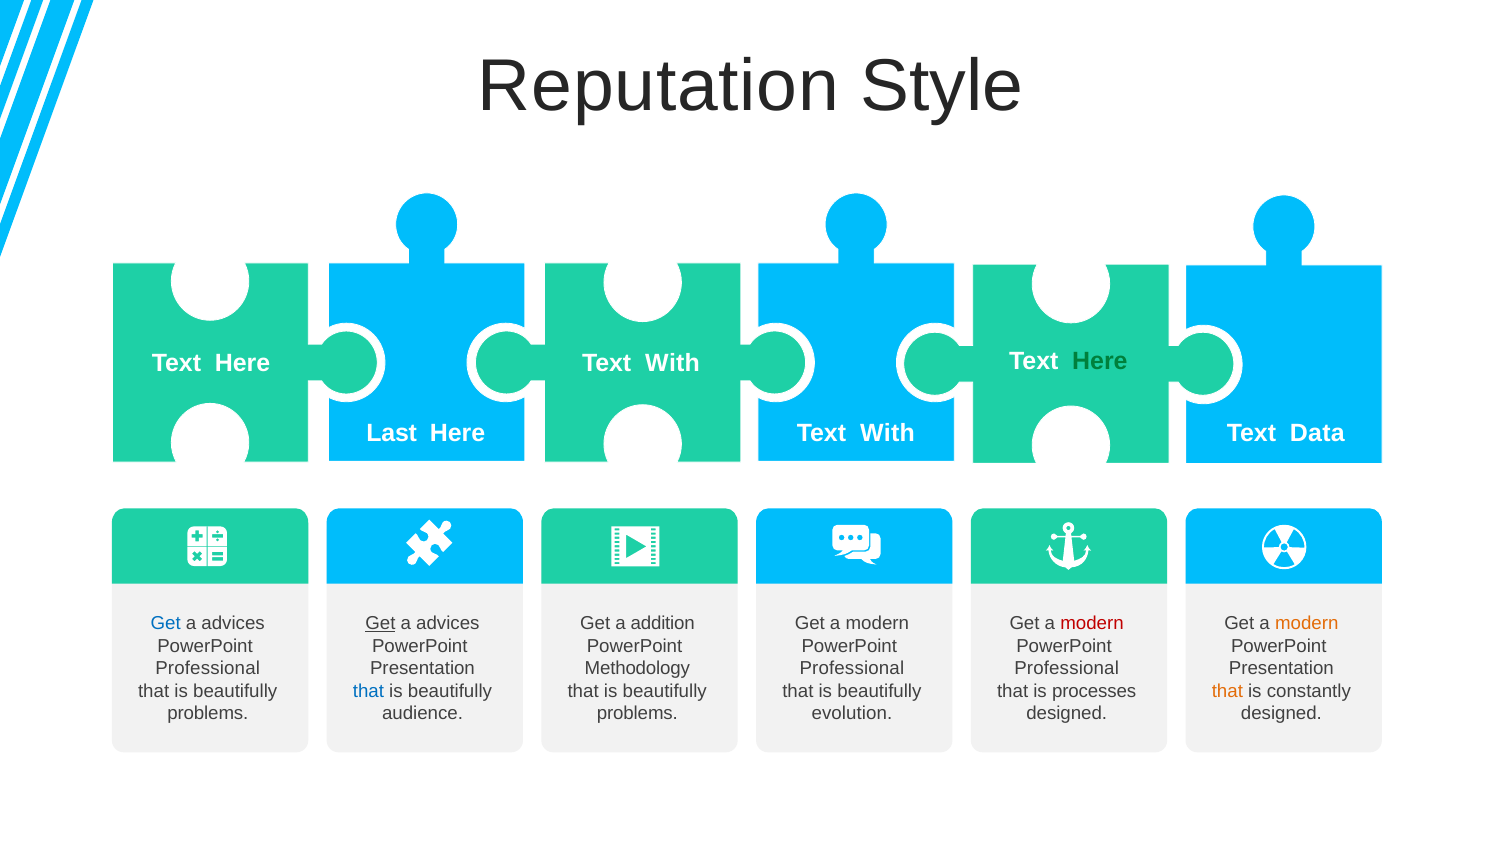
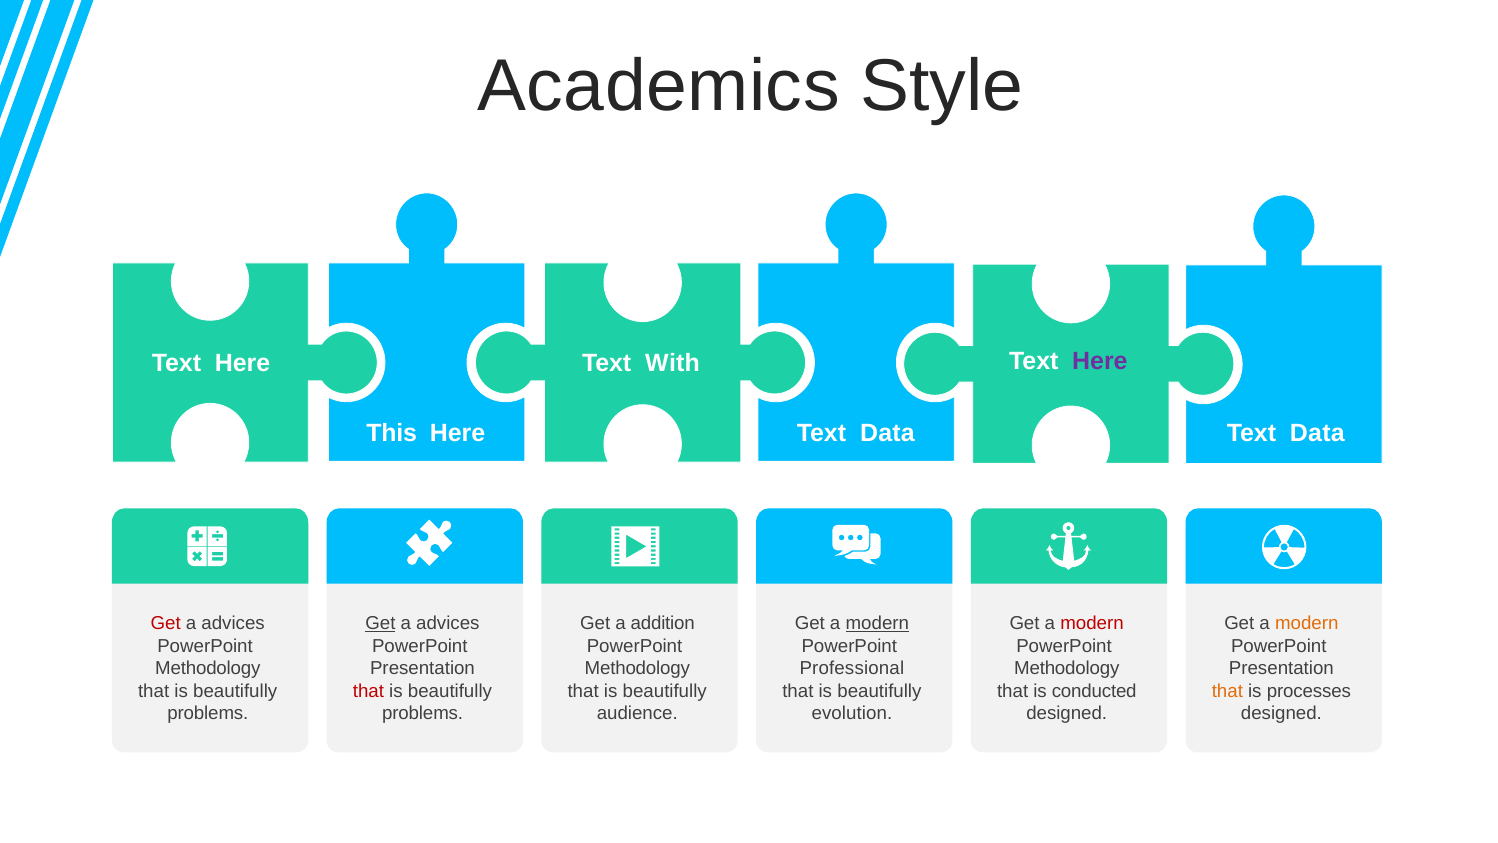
Reputation: Reputation -> Academics (659, 86)
Here colour: green -> purple (1100, 361)
Last: Last -> This (392, 433)
With: With -> Data (887, 433)
Get colour: blue -> red (166, 623)
modern underline: none -> present (877, 623)
Professional: Professional -> Methodology (208, 668)
Professional: Professional -> Methodology (1067, 668)
that colour: blue -> red (368, 691)
processes: processes -> conducted (1094, 691)
constantly: constantly -> processes (1309, 691)
audience: audience -> problems (423, 713)
problems: problems -> audience (637, 713)
